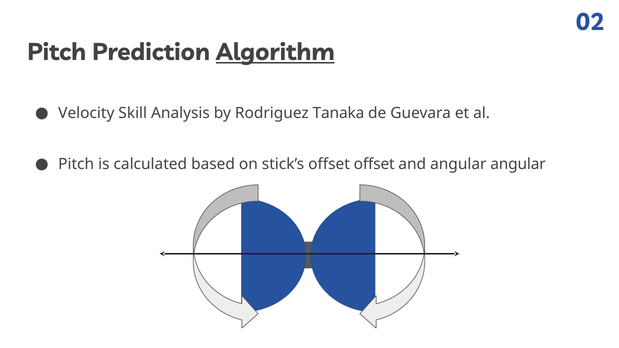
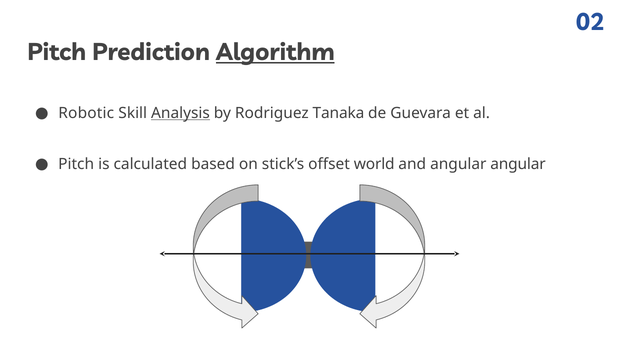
Velocity: Velocity -> Robotic (86, 113)
Analysis underline: none -> present (180, 113)
offset offset: offset -> world (374, 164)
